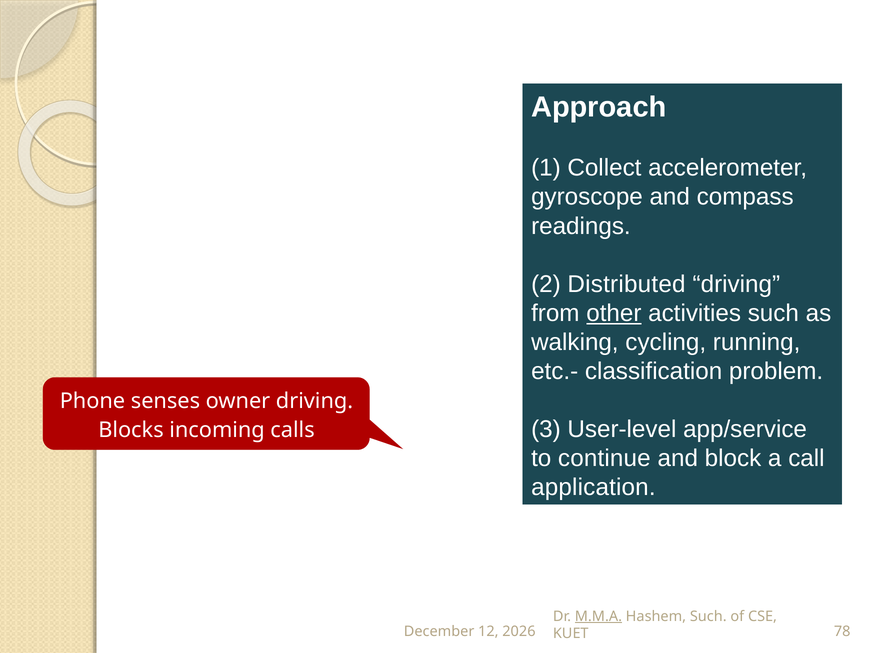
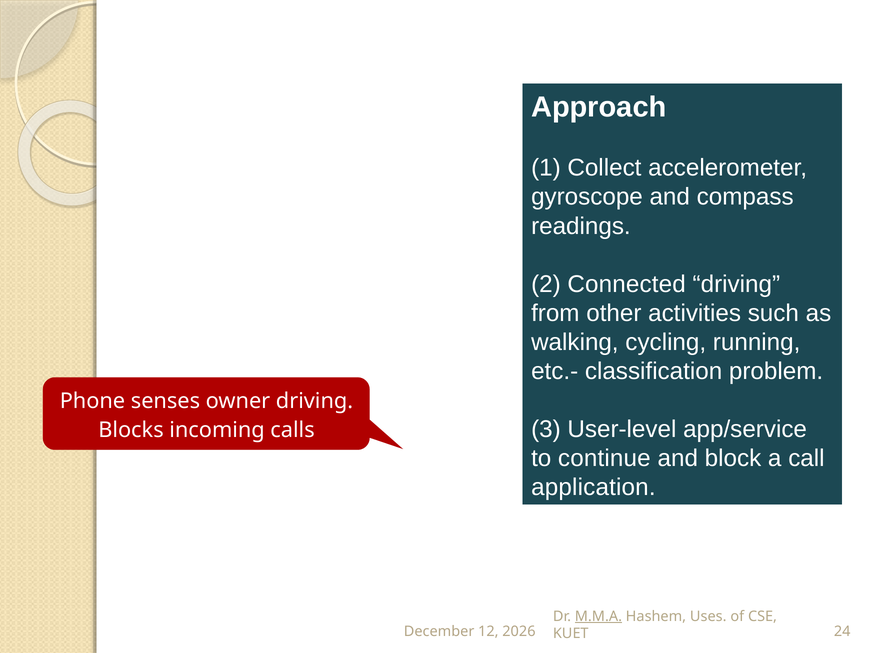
Distributed: Distributed -> Connected (627, 284)
other underline: present -> none (614, 313)
Hashem Such: Such -> Uses (708, 617)
78: 78 -> 24 (842, 632)
